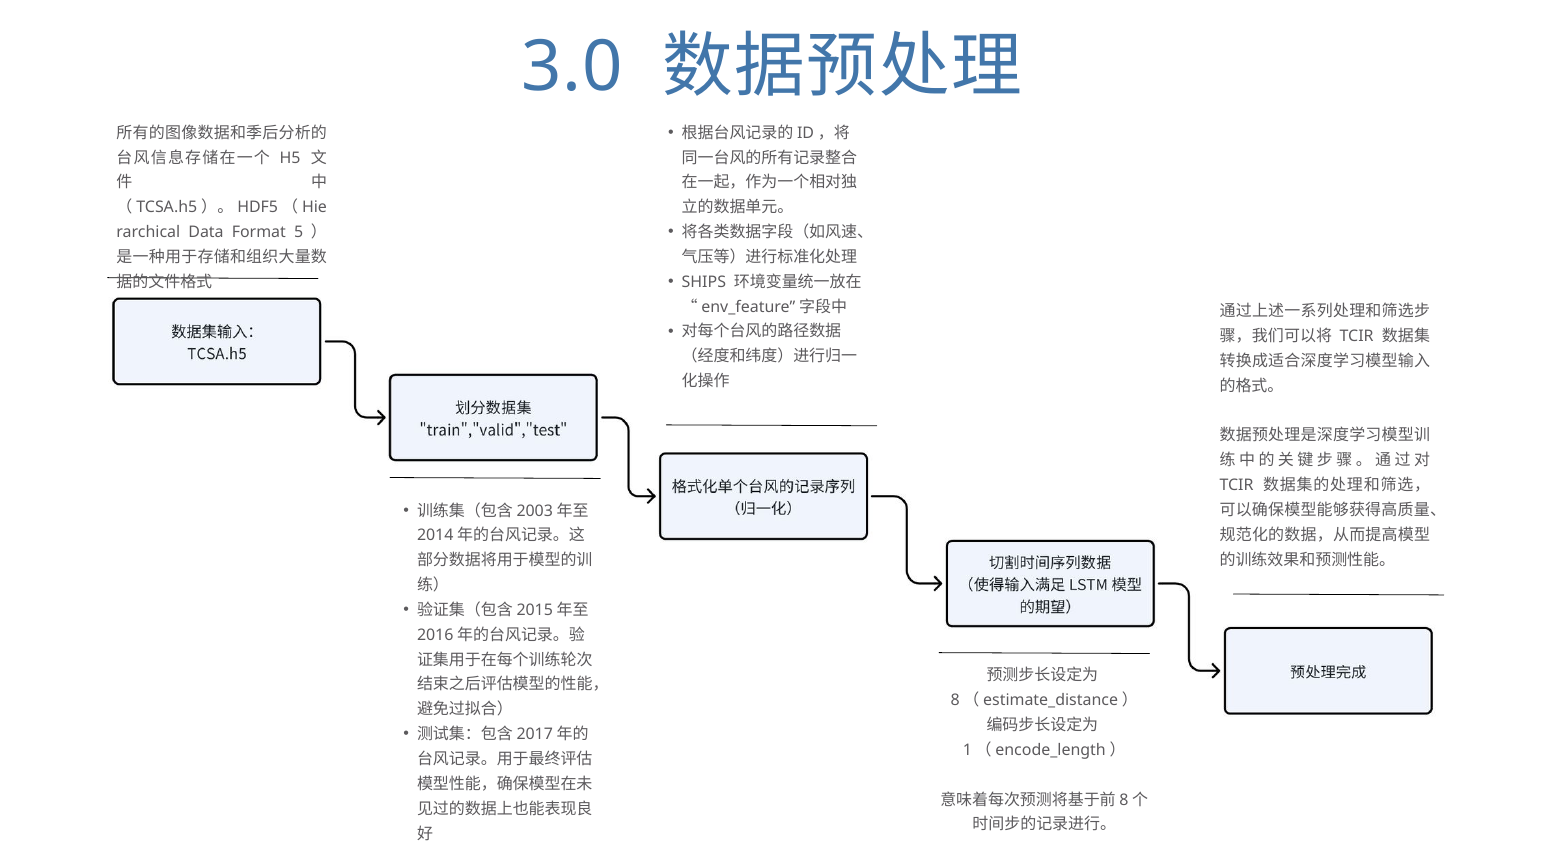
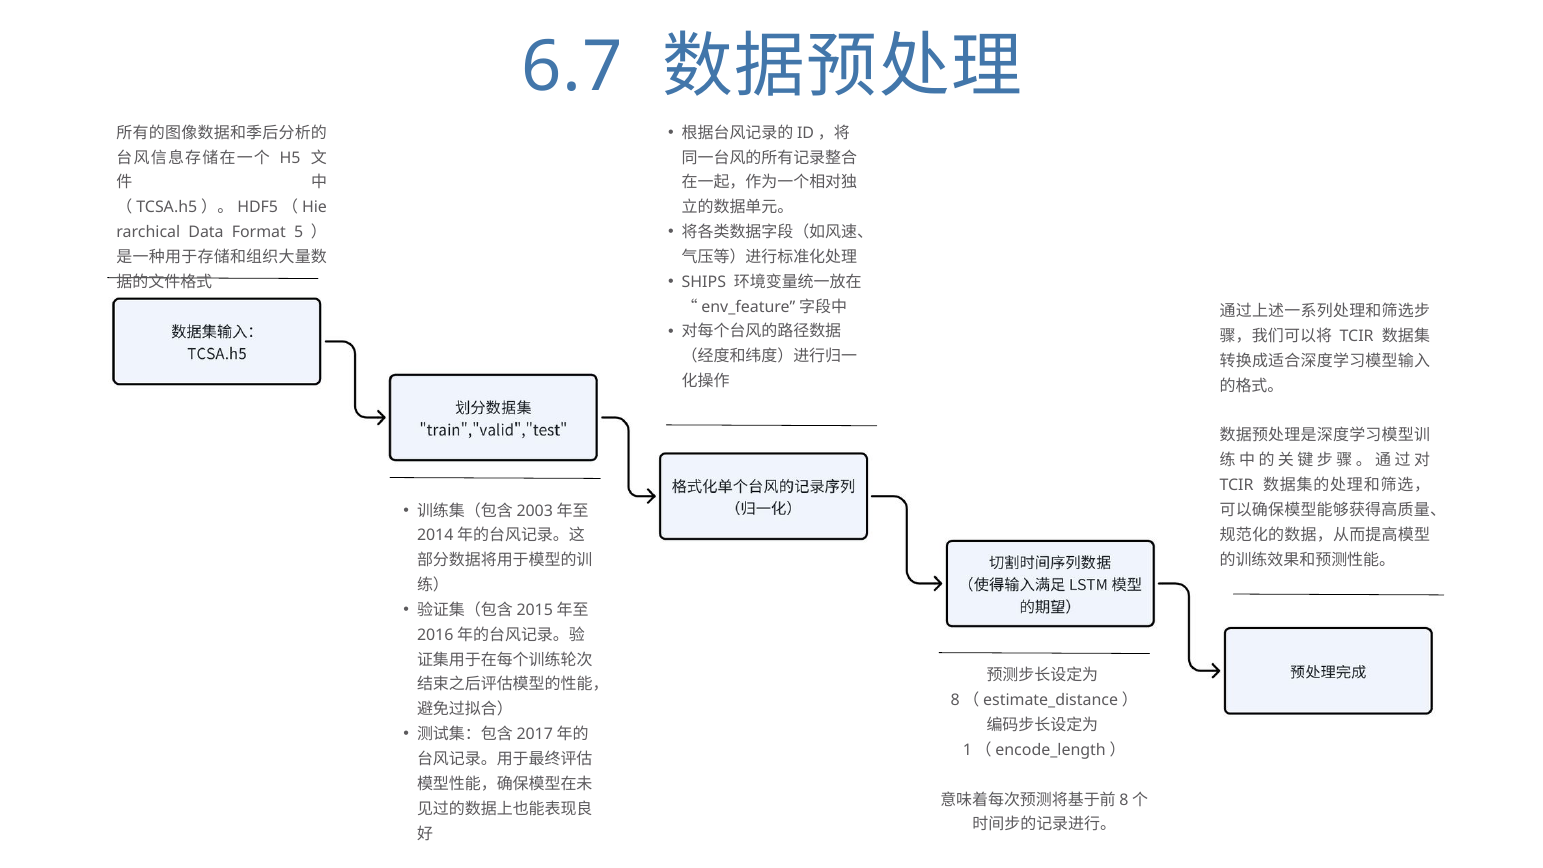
3.0: 3.0 -> 6.7 (572, 67)
